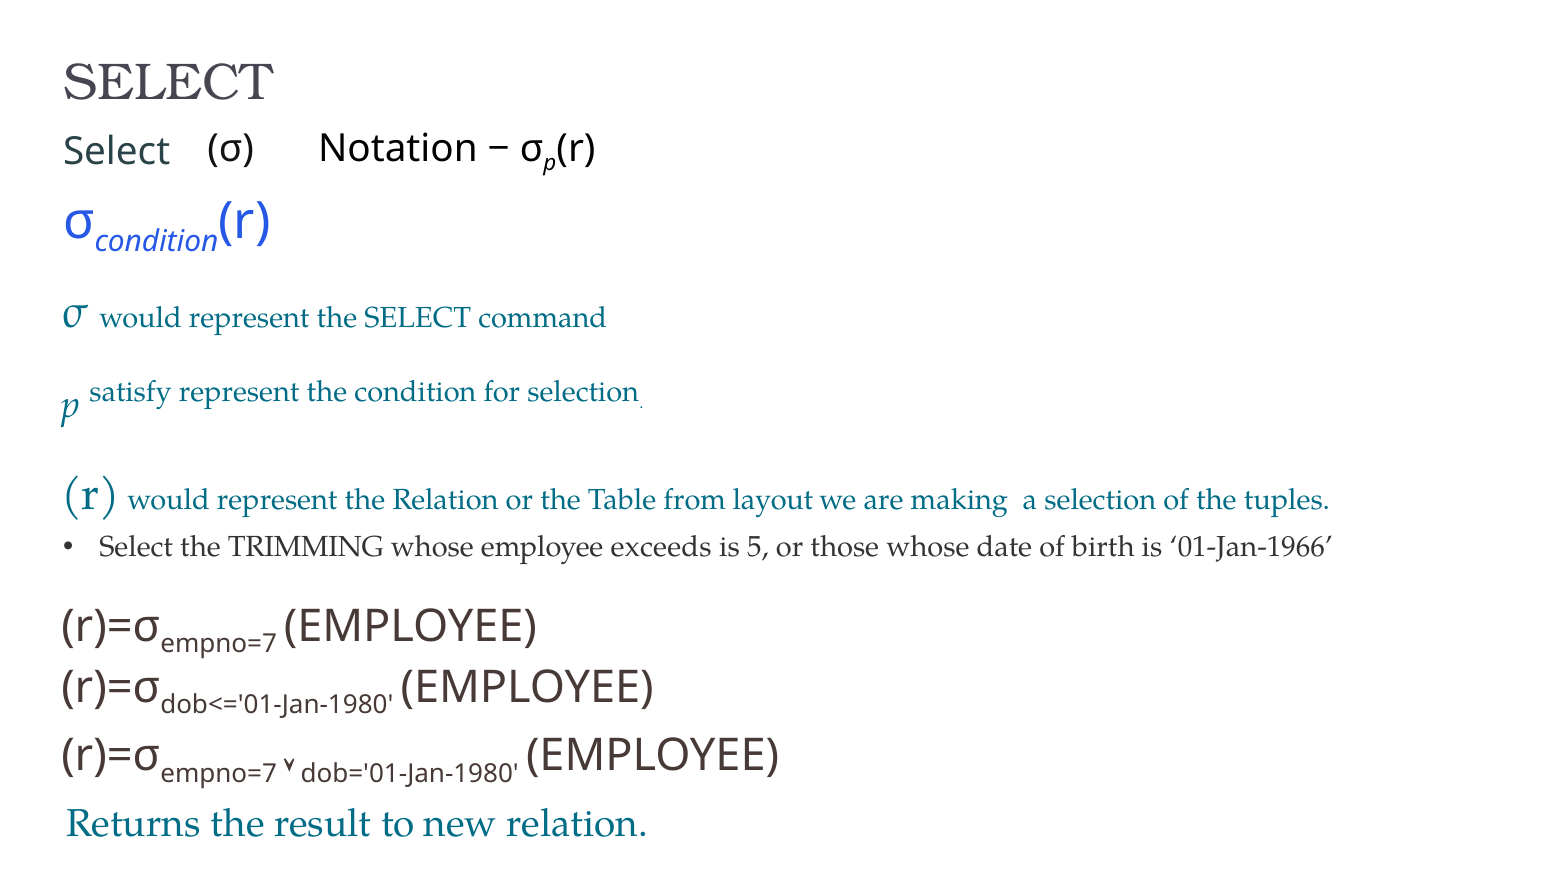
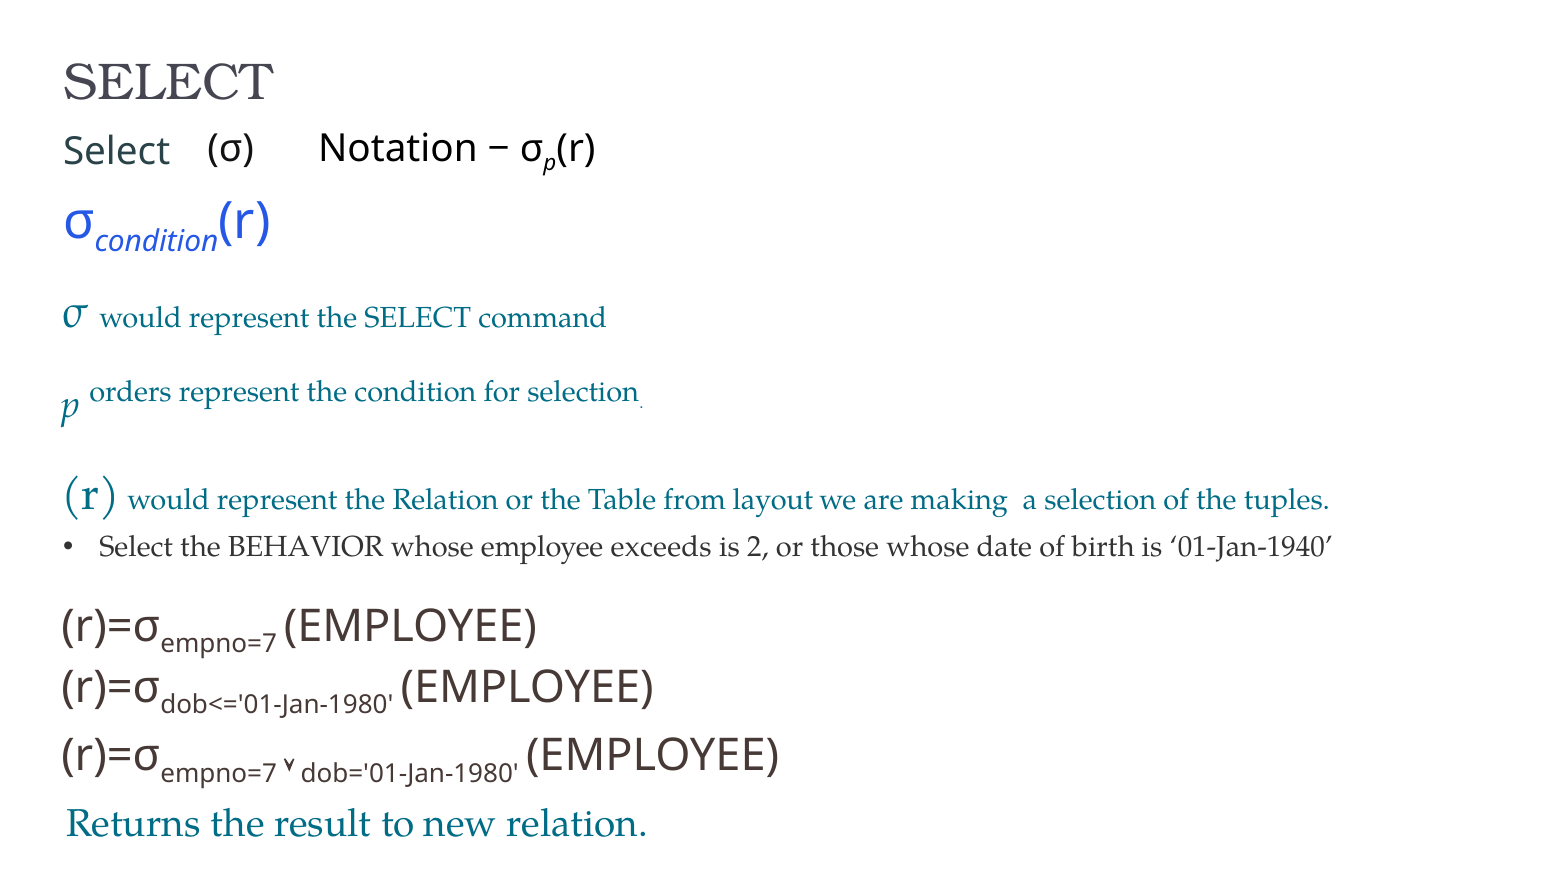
satisfy: satisfy -> orders (131, 391)
TRIMMING: TRIMMING -> BEHAVIOR (306, 547)
5: 5 -> 2 (758, 547)
01-Jan-1966: 01-Jan-1966 -> 01-Jan-1940 (1251, 547)
